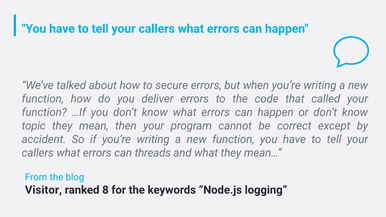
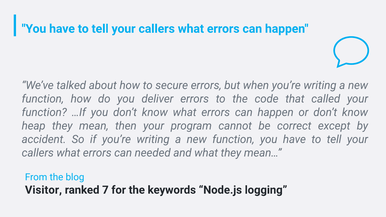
topic: topic -> heap (34, 126)
threads: threads -> needed (153, 153)
8: 8 -> 7 (105, 190)
